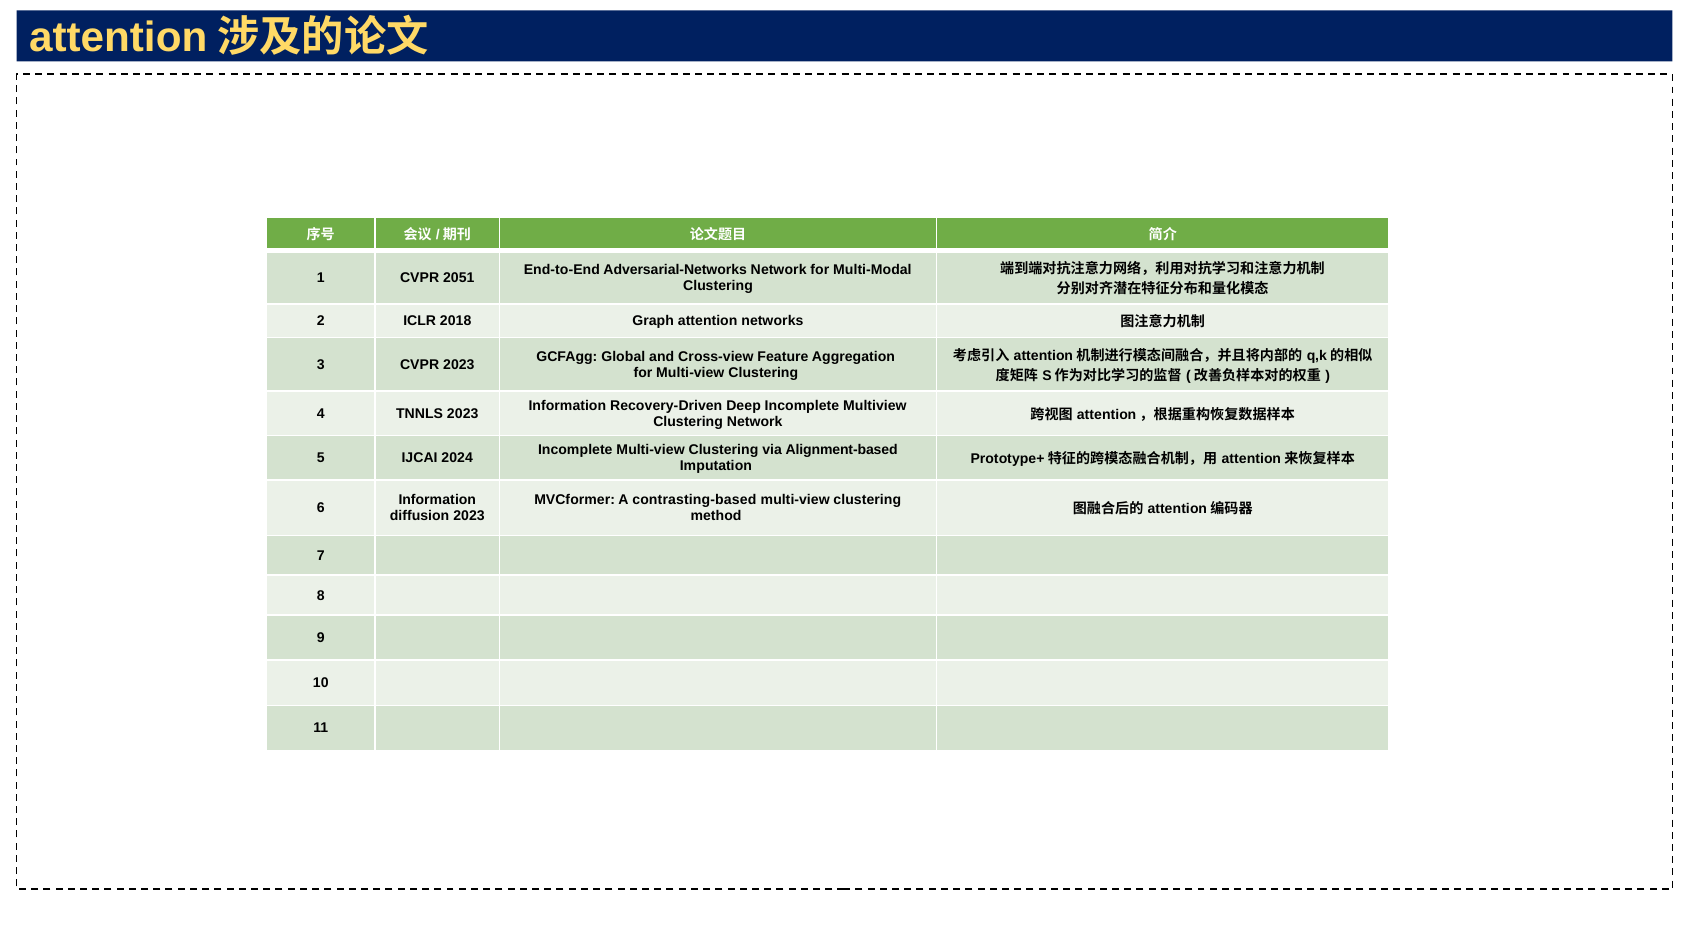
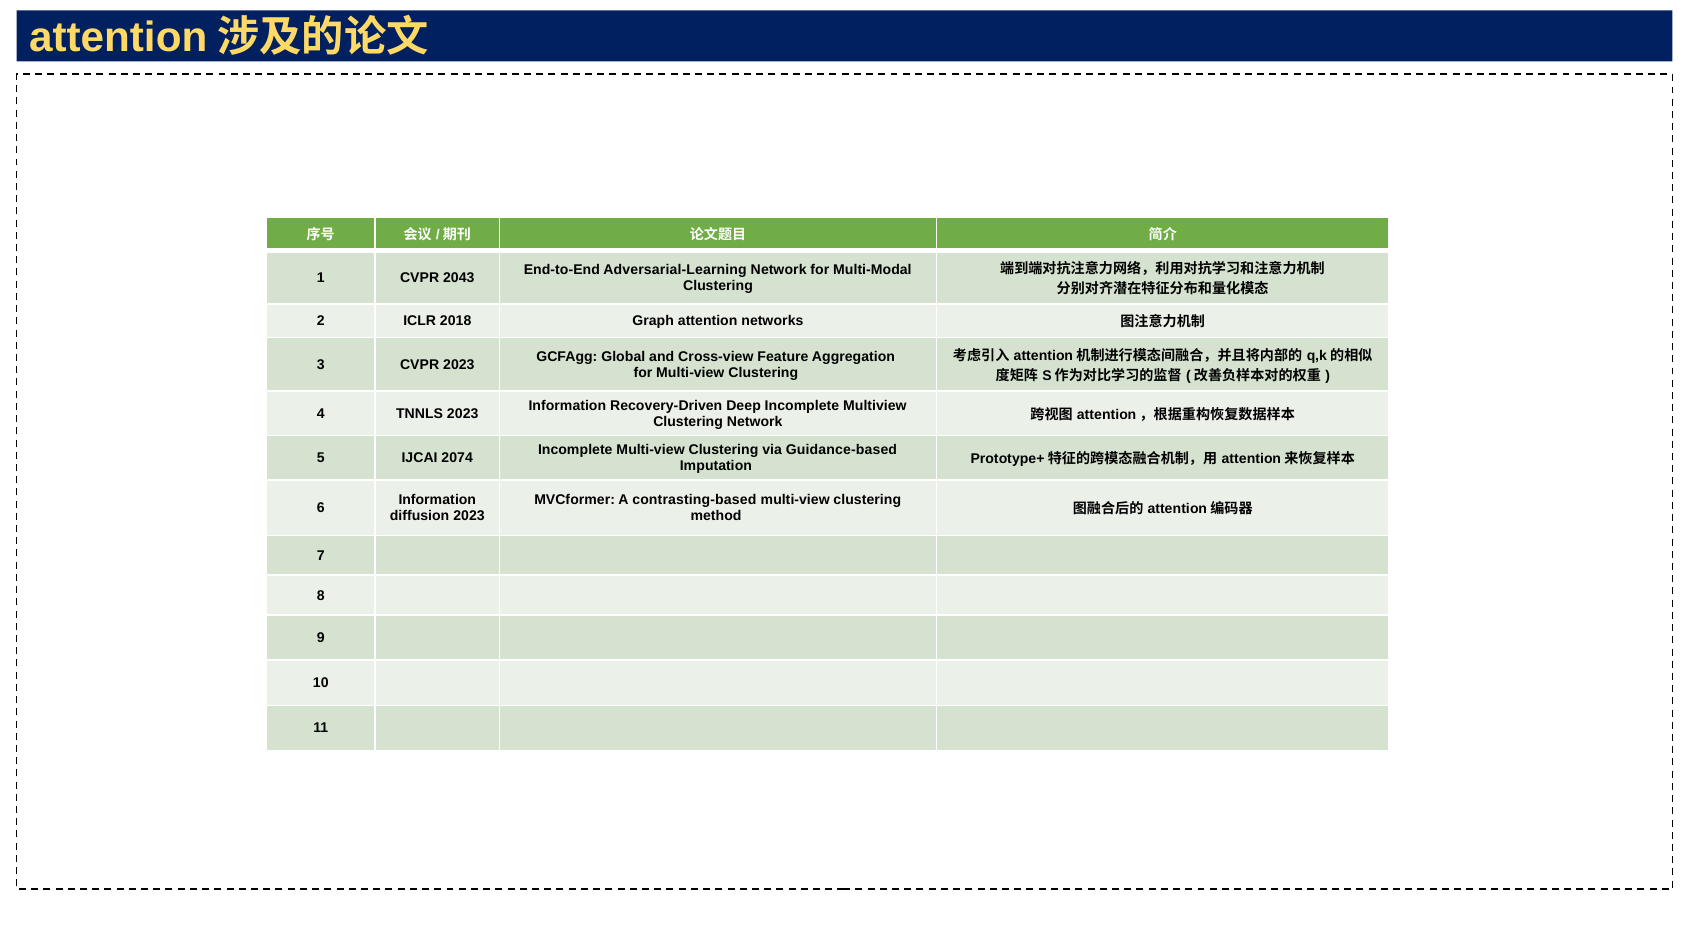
Adversarial-Networks: Adversarial-Networks -> Adversarial-Learning (675, 270)
2051: 2051 -> 2043 (459, 278)
Alignment-based: Alignment-based -> Guidance-based (841, 450)
2024: 2024 -> 2074 (457, 458)
